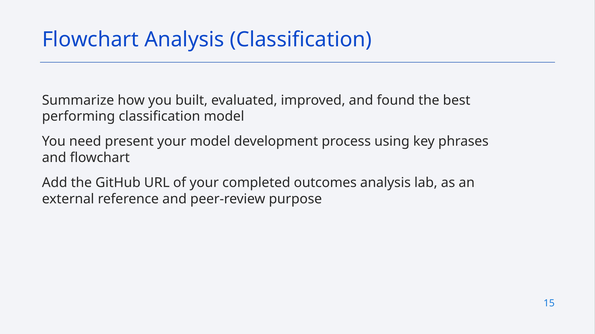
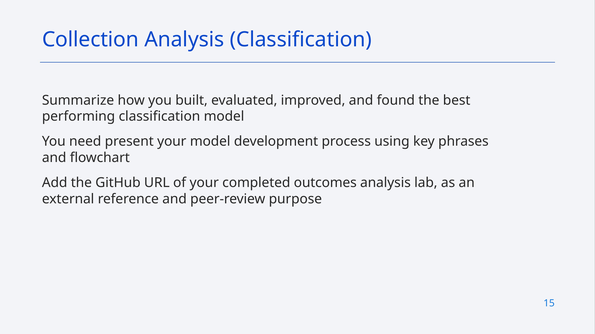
Flowchart: Flowchart -> Collection (90, 40)
